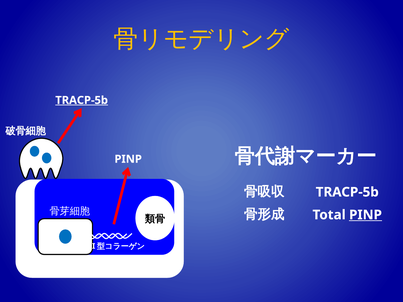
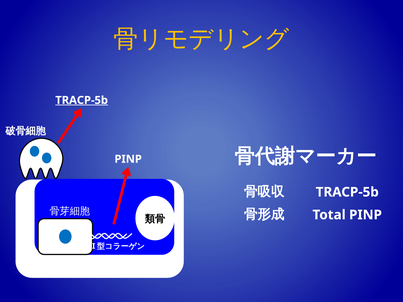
PINP underline: present -> none (366, 215)
